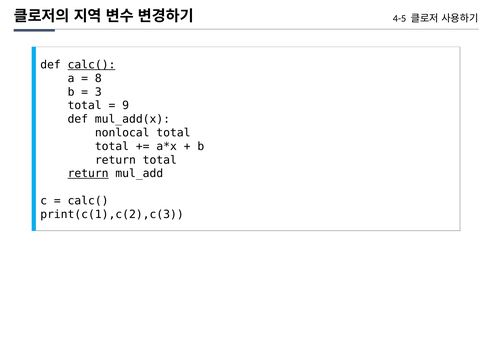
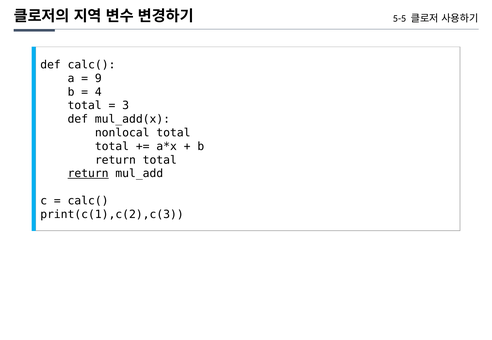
4-5: 4-5 -> 5-5 (400, 19)
calc( underline: present -> none (92, 65)
8: 8 -> 9 (98, 78)
3: 3 -> 4 (98, 92)
9: 9 -> 3 (126, 106)
